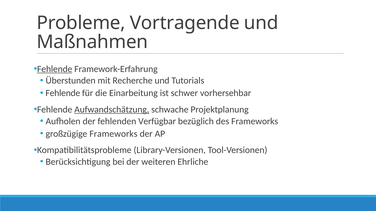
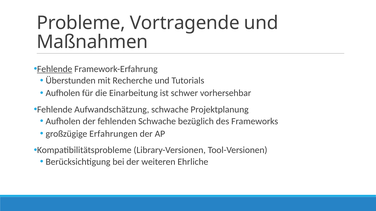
Fehlende: Fehlende -> Aufholen (63, 93)
Aufwandschätzung underline: present -> none (112, 110)
fehlenden Verfügbar: Verfügbar -> Schwache (157, 121)
großzügige Frameworks: Frameworks -> Erfahrungen (113, 134)
